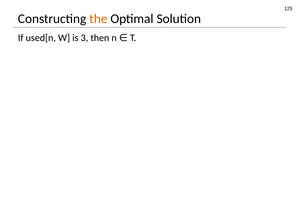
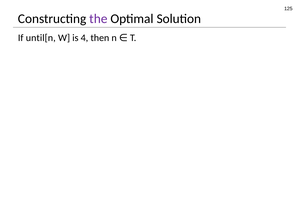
the colour: orange -> purple (98, 19)
used[n: used[n -> until[n (41, 38)
3: 3 -> 4 (84, 38)
